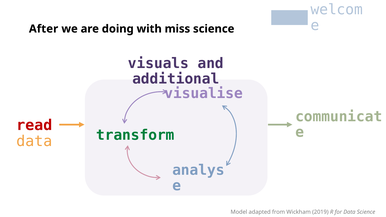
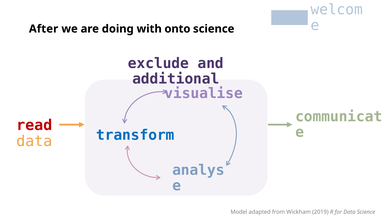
miss: miss -> onto (177, 29)
visuals: visuals -> exclude (158, 63)
transform colour: green -> blue (135, 135)
